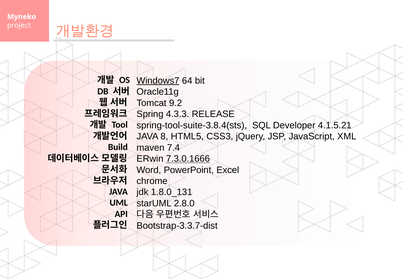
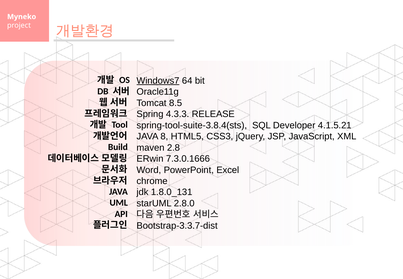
9.2: 9.2 -> 8.5 (176, 103)
7.4: 7.4 -> 2.8 (173, 148)
7.3.0.1666 underline: present -> none (188, 159)
